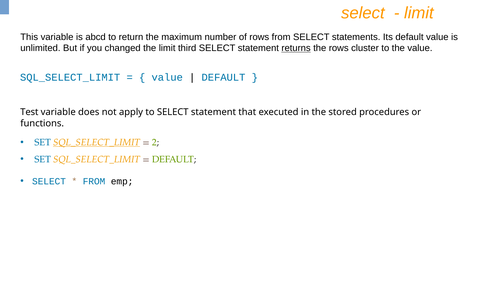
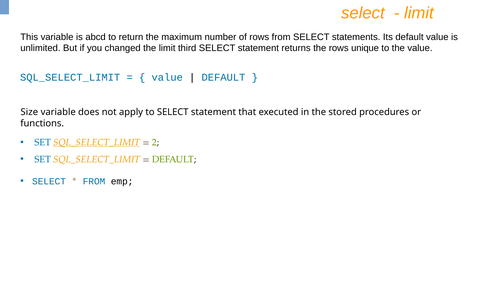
returns underline: present -> none (296, 48)
cluster: cluster -> unique (365, 48)
Test: Test -> Size (29, 112)
